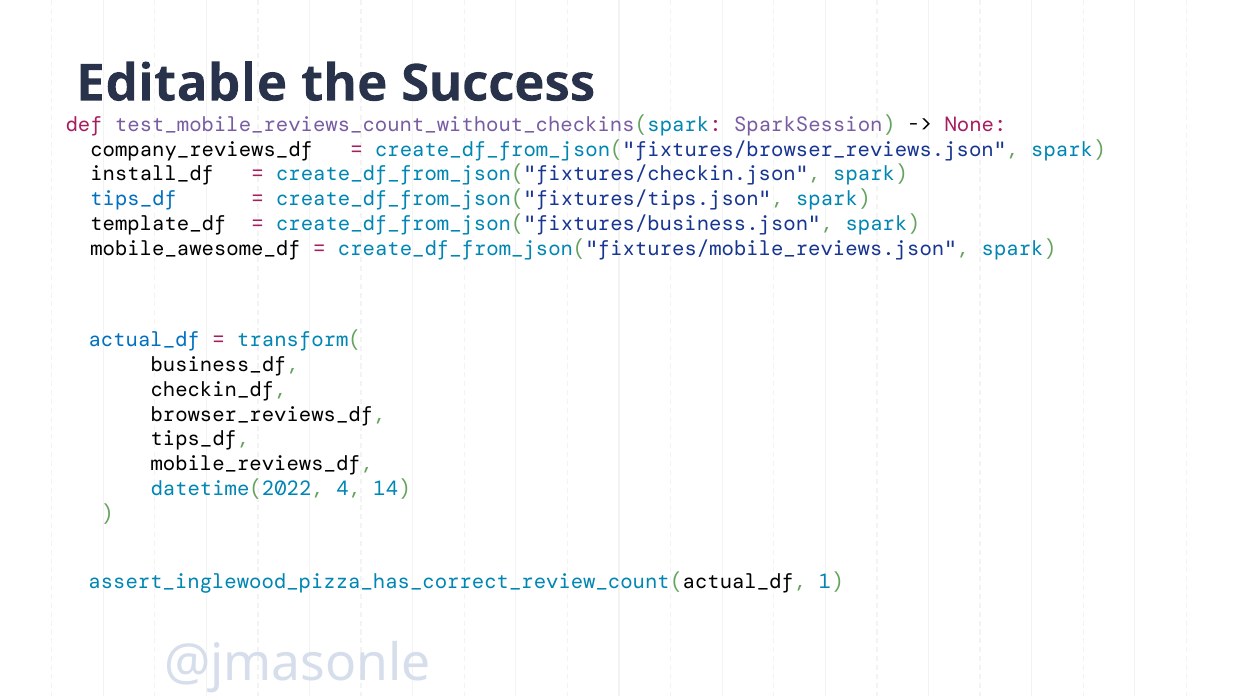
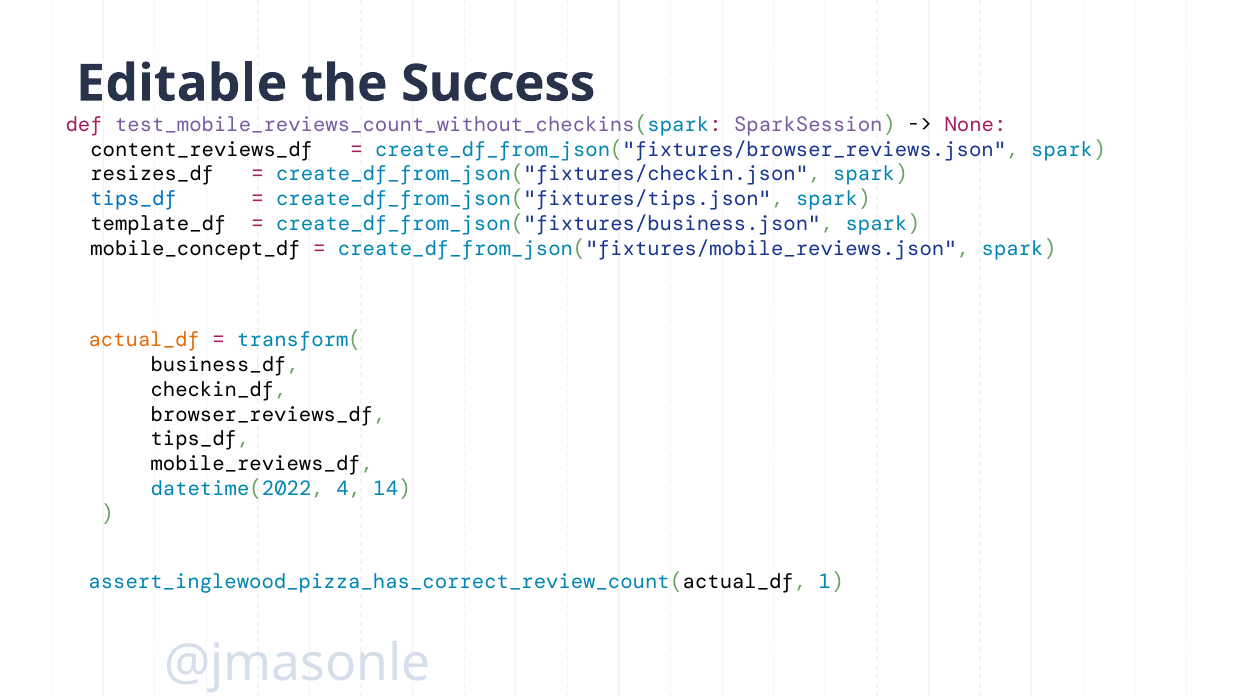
company_reviews_df: company_reviews_df -> content_reviews_df (202, 150)
install_df: install_df -> resizes_df (152, 174)
mobile_awesome_df: mobile_awesome_df -> mobile_concept_df (196, 249)
actual_df colour: blue -> orange (144, 340)
